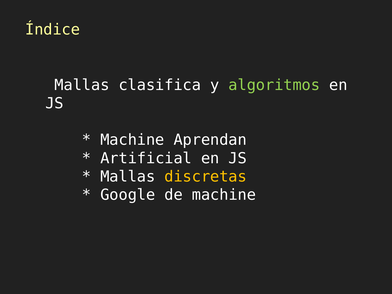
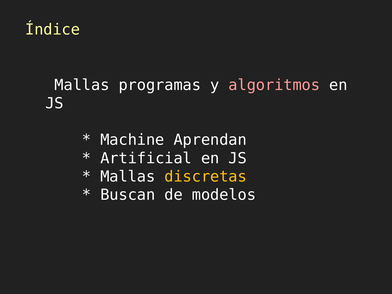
clasifica: clasifica -> programas (160, 85)
algoritmos colour: light green -> pink (274, 85)
Google: Google -> Buscan (128, 195)
de machine: machine -> modelos (224, 195)
